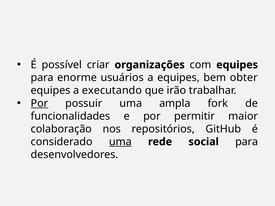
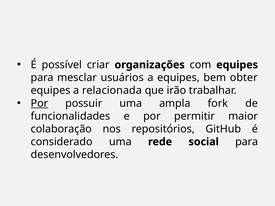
enorme: enorme -> mesclar (77, 78)
executando: executando -> relacionada (112, 91)
uma underline: present -> none (120, 142)
